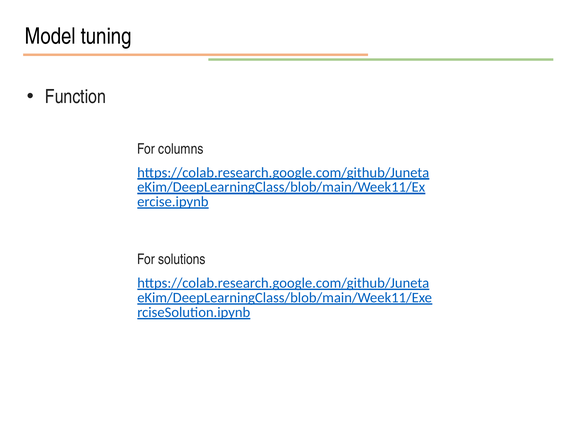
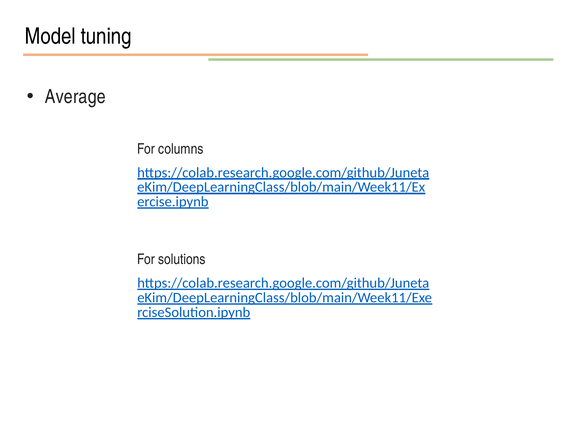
Function: Function -> Average (75, 97)
